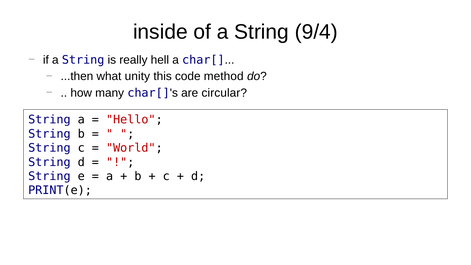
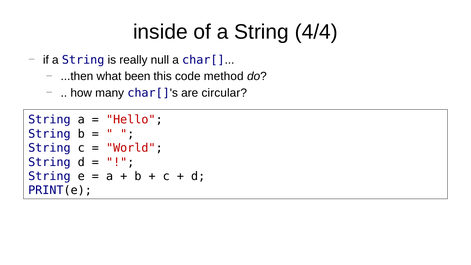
9/4: 9/4 -> 4/4 (316, 32)
hell: hell -> null (160, 60)
unity: unity -> been (138, 76)
